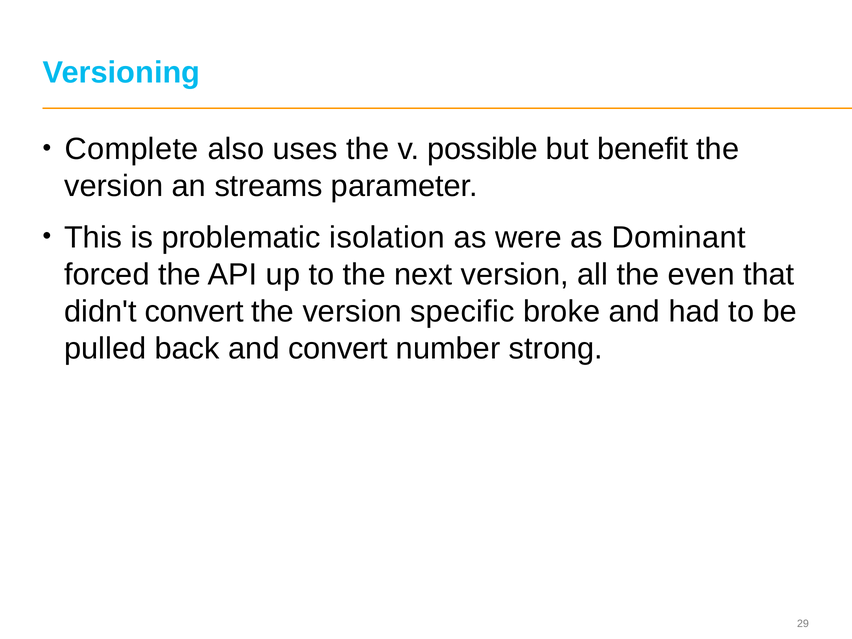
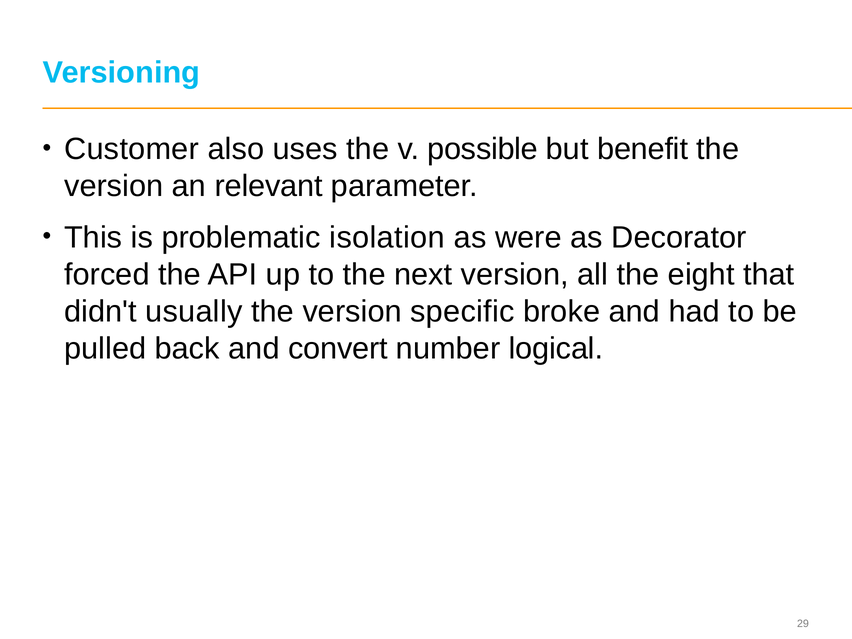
Complete: Complete -> Customer (132, 149)
streams: streams -> relevant (269, 186)
Dominant: Dominant -> Decorator (679, 238)
even: even -> eight (701, 275)
didn't convert: convert -> usually (194, 312)
strong: strong -> logical (556, 349)
